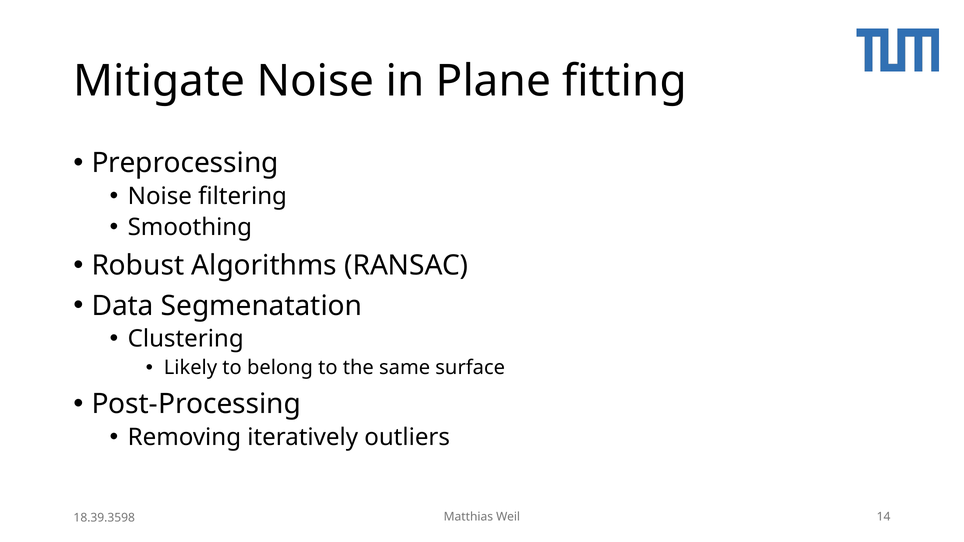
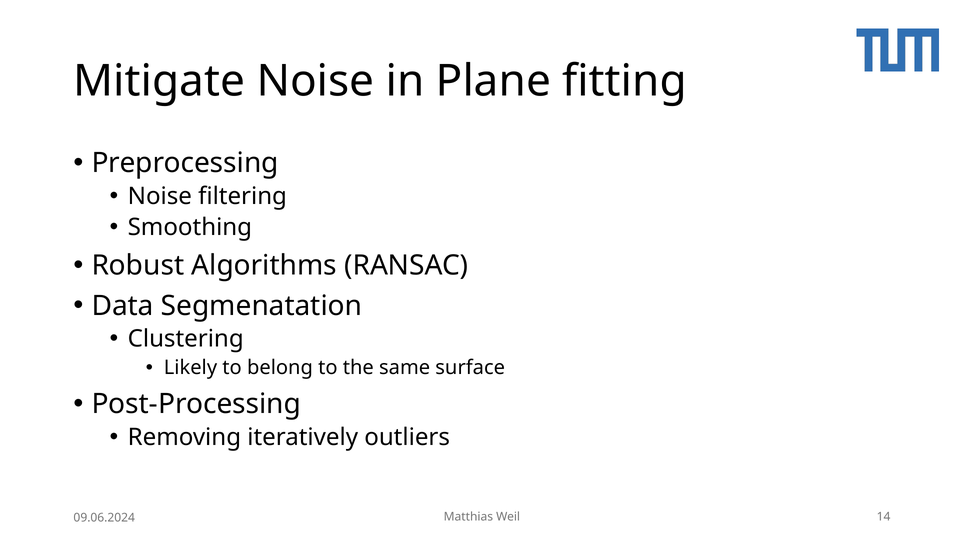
18.39.3598: 18.39.3598 -> 09.06.2024 (104, 518)
